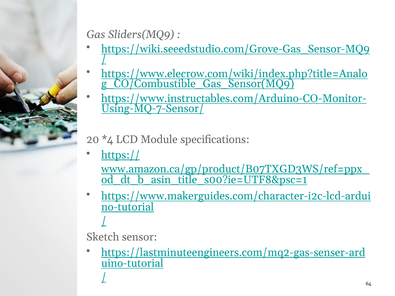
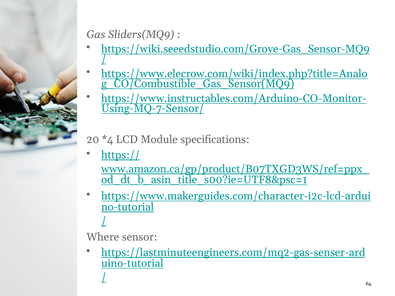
Sketch: Sketch -> Where (103, 237)
